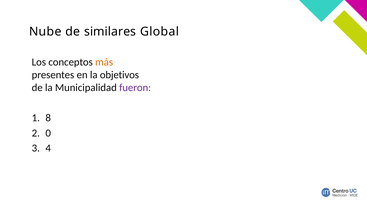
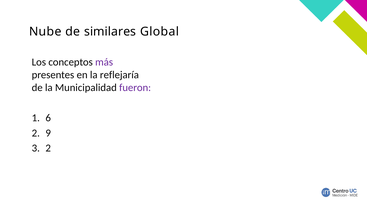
más colour: orange -> purple (104, 62)
objetivos: objetivos -> reflejaría (119, 75)
8: 8 -> 6 (48, 118)
0: 0 -> 9 (48, 133)
3 4: 4 -> 2 (48, 148)
